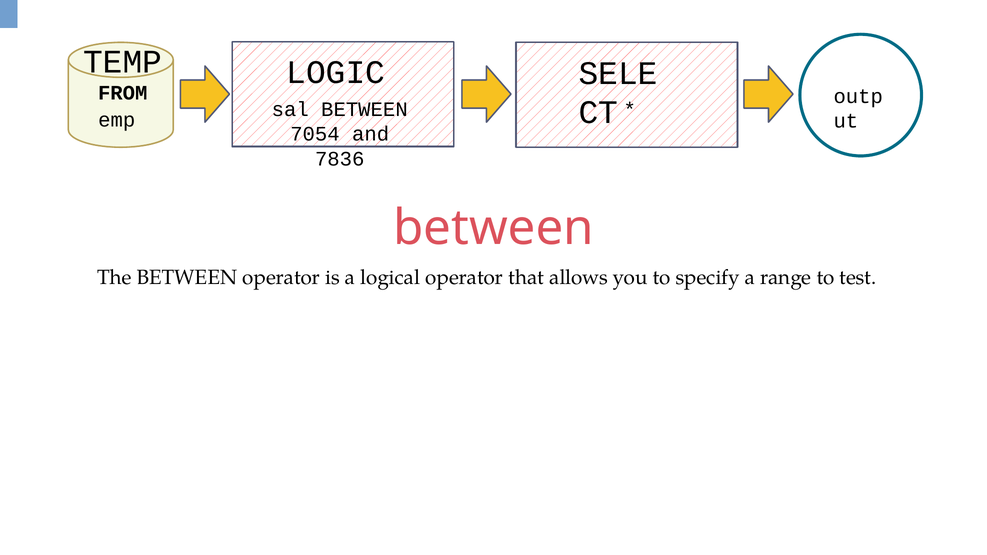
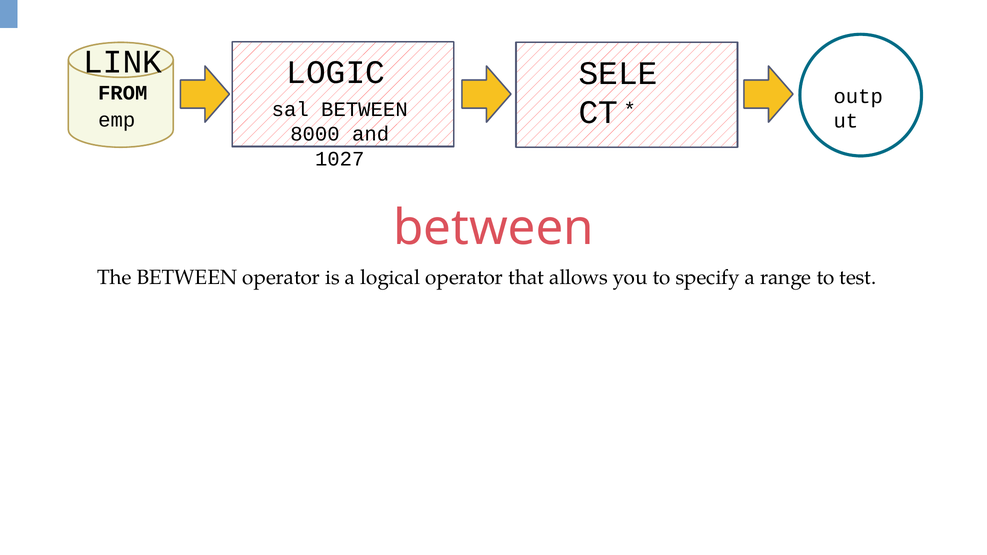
TEMP: TEMP -> LINK (123, 62)
7054: 7054 -> 8000 (315, 134)
7836: 7836 -> 1027 (340, 159)
